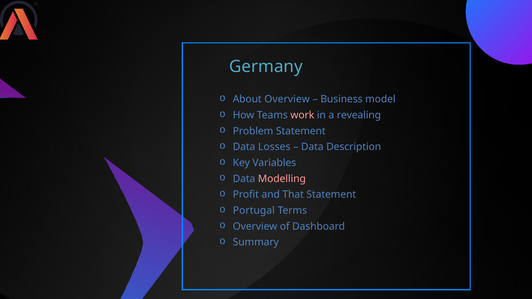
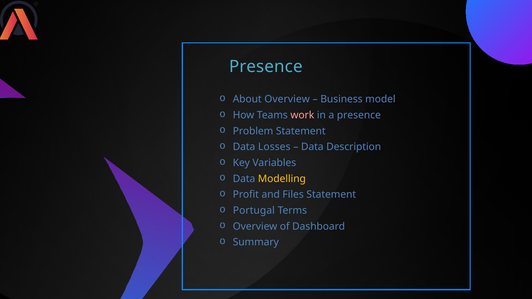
Germany: Germany -> Presence (266, 67)
a revealing: revealing -> presence (359, 115)
Modelling colour: pink -> yellow (282, 179)
That: That -> Files (293, 195)
